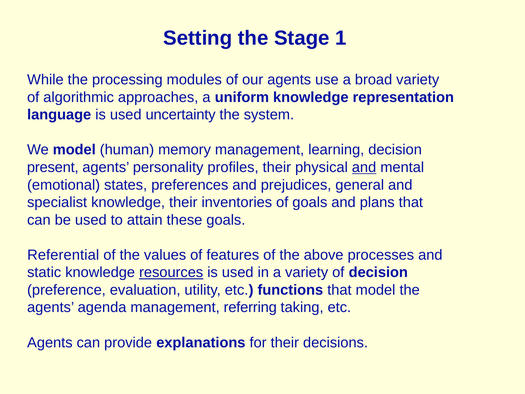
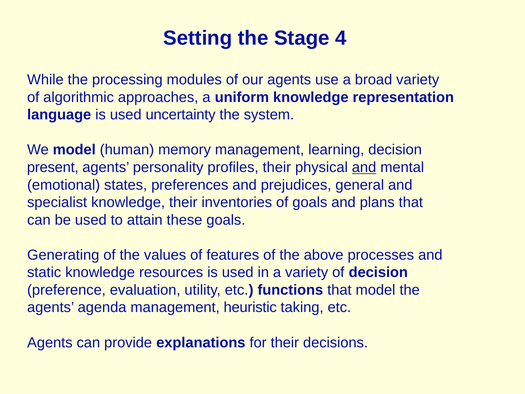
1: 1 -> 4 (341, 38)
Referential: Referential -> Generating (63, 255)
resources underline: present -> none (171, 272)
referring: referring -> heuristic (250, 307)
